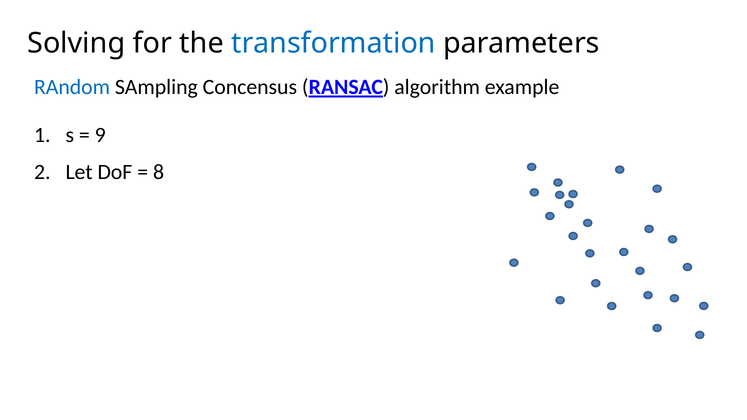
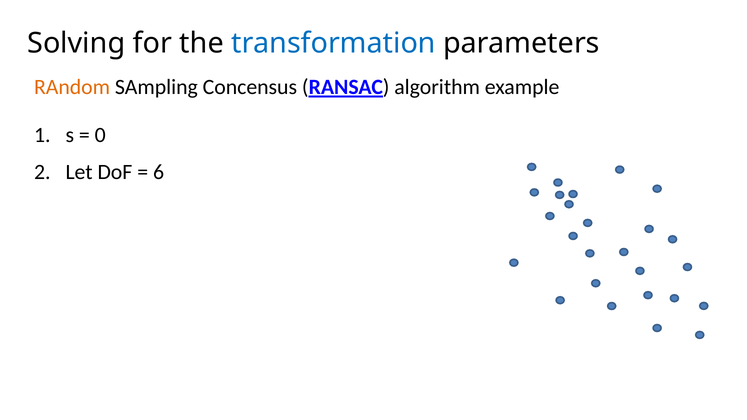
RAndom colour: blue -> orange (72, 87)
9: 9 -> 0 (100, 135)
8: 8 -> 6 (159, 172)
